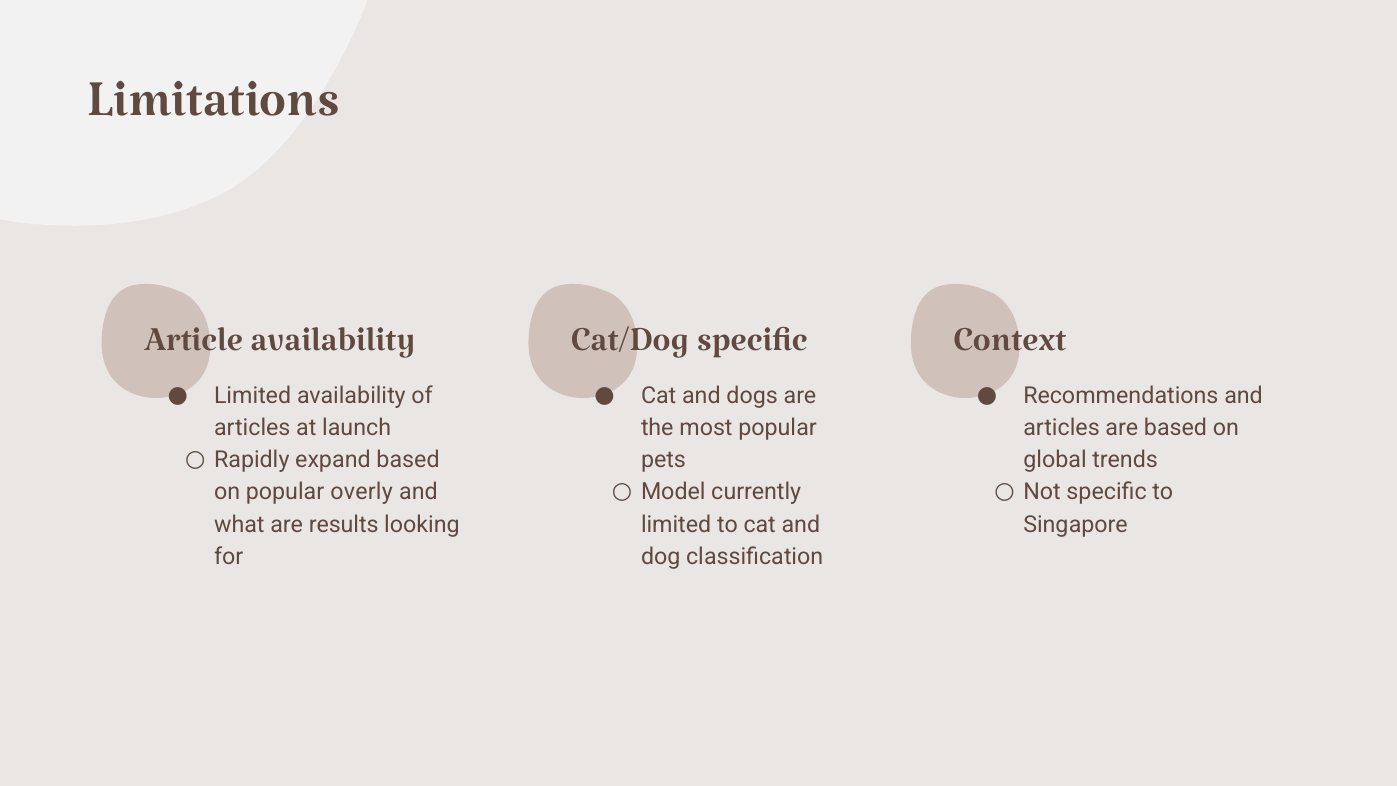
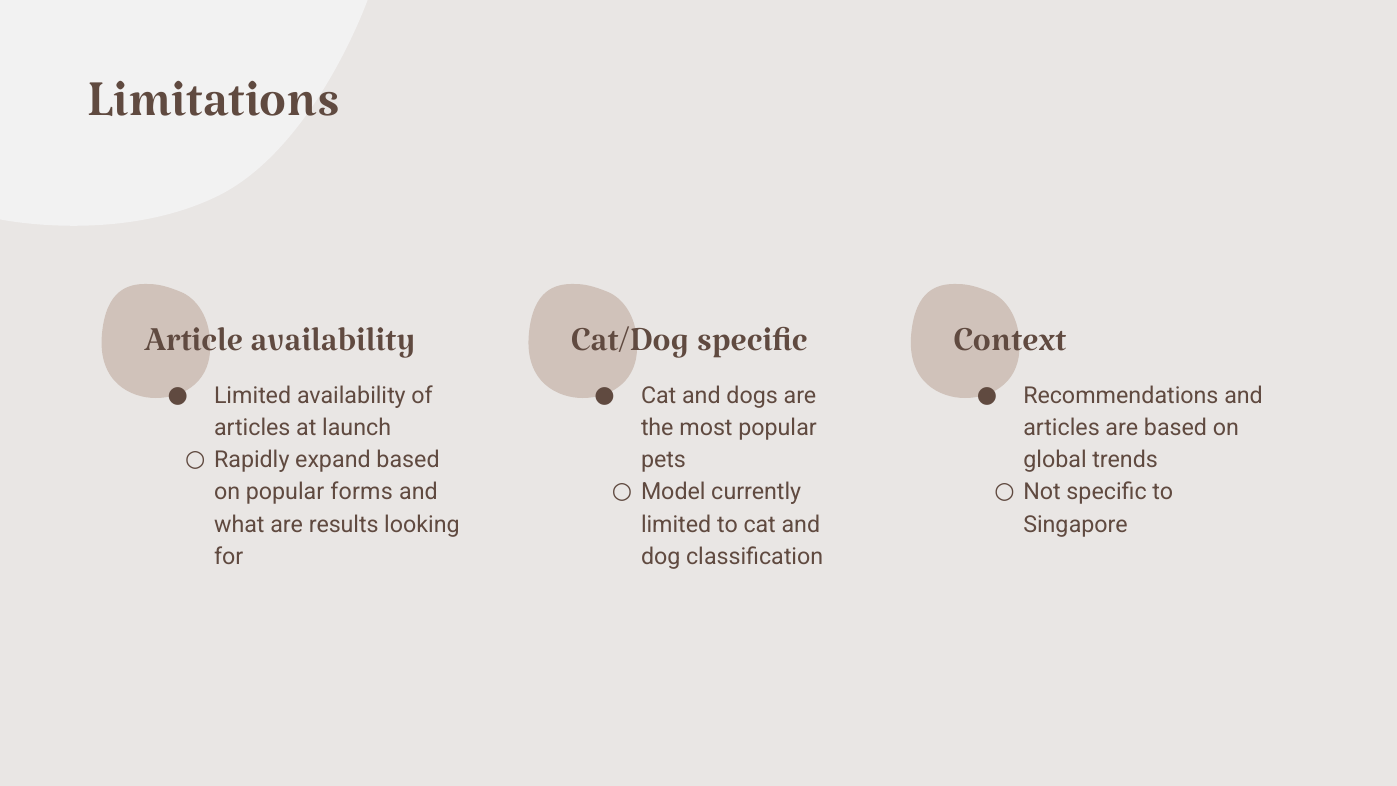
overly: overly -> forms (362, 492)
